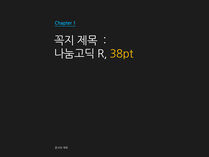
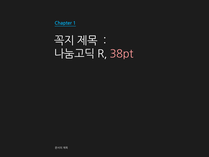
38pt colour: yellow -> pink (122, 54)
